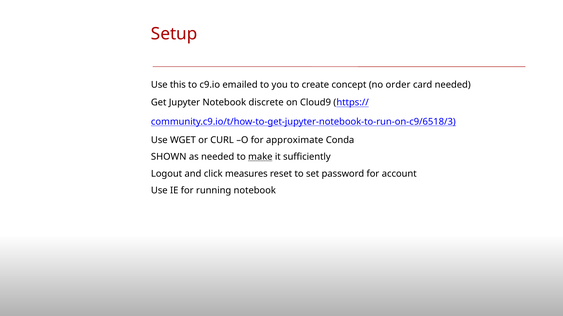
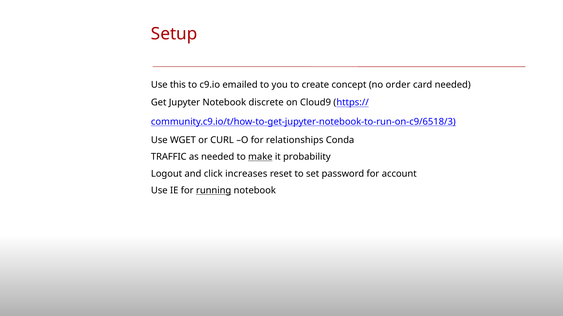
approximate: approximate -> relationships (295, 140)
SHOWN: SHOWN -> TRAFFIC (169, 157)
sufficiently: sufficiently -> probability (307, 157)
measures: measures -> increases (246, 174)
running underline: none -> present (214, 191)
